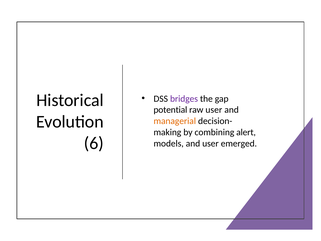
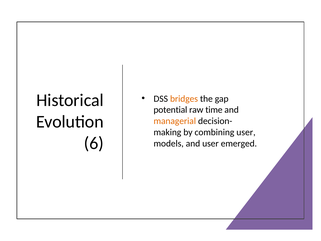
bridges colour: purple -> orange (184, 99)
raw user: user -> time (214, 110)
combining alert: alert -> user (246, 132)
